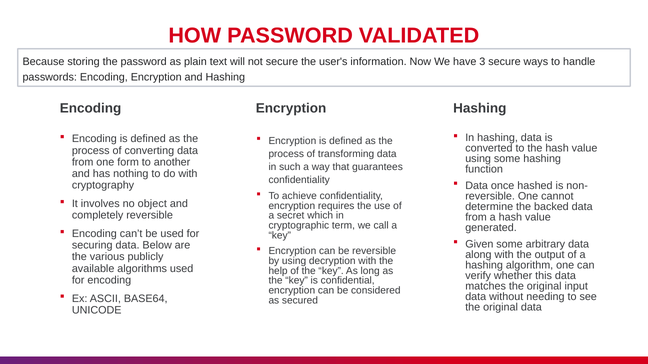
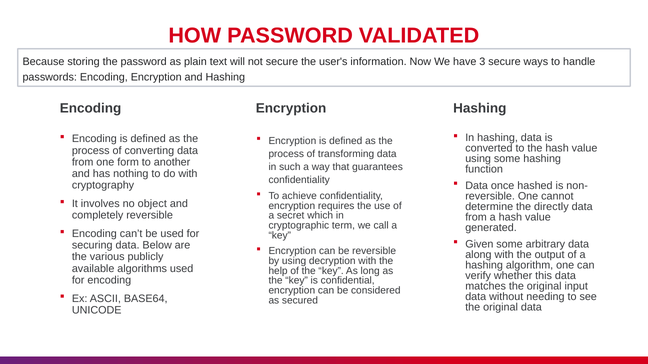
backed: backed -> directly (551, 207)
